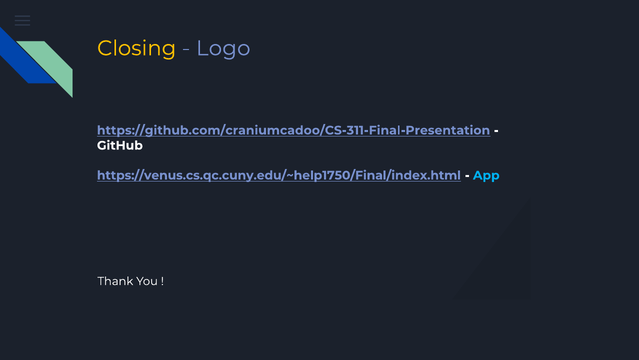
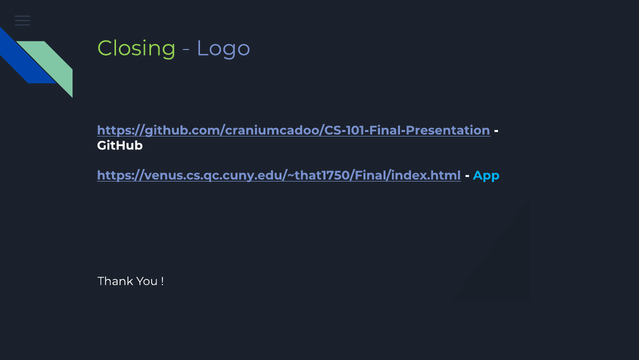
Closing colour: yellow -> light green (137, 48)
https://github.com/craniumcadoo/CS-311-Final-Presentation: https://github.com/craniumcadoo/CS-311-Final-Presentation -> https://github.com/craniumcadoo/CS-101-Final-Presentation (294, 130)
https://venus.cs.qc.cuny.edu/~help1750/Final/index.html: https://venus.cs.qc.cuny.edu/~help1750/Final/index.html -> https://venus.cs.qc.cuny.edu/~that1750/Final/index.html (279, 175)
